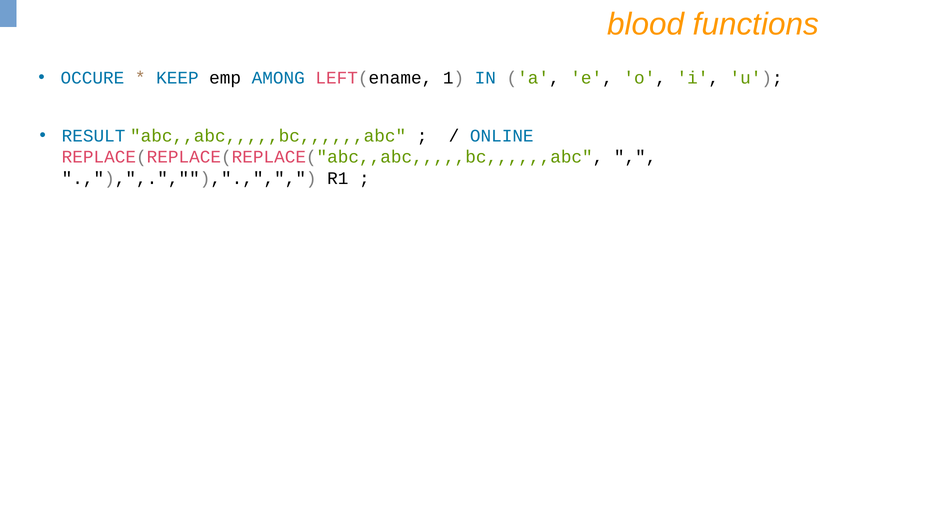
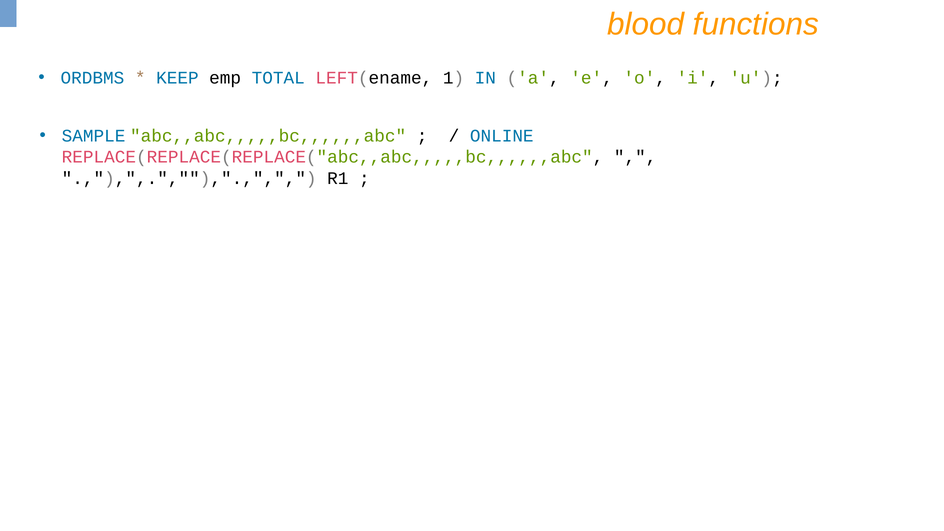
OCCURE: OCCURE -> ORDBMS (92, 78)
AMONG: AMONG -> TOTAL (278, 78)
RESULT: RESULT -> SAMPLE (94, 136)
